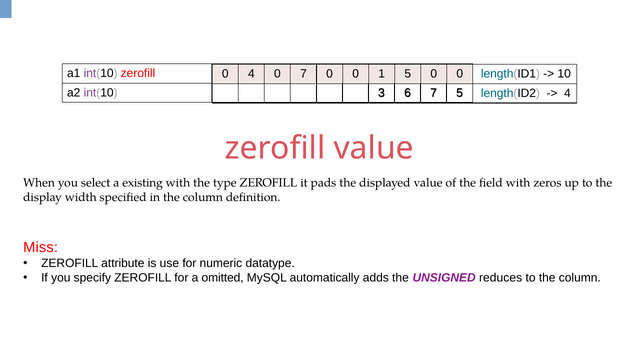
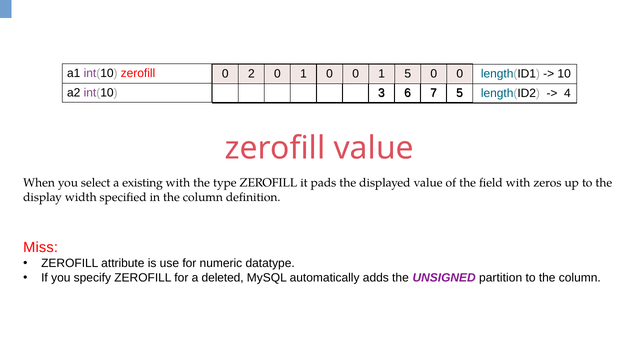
0 4: 4 -> 2 (251, 74)
7: 7 -> 1 (303, 74)
omitted: omitted -> deleted (223, 277)
reduces: reduces -> partition (501, 277)
